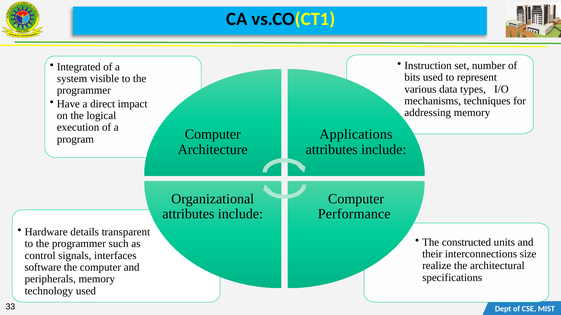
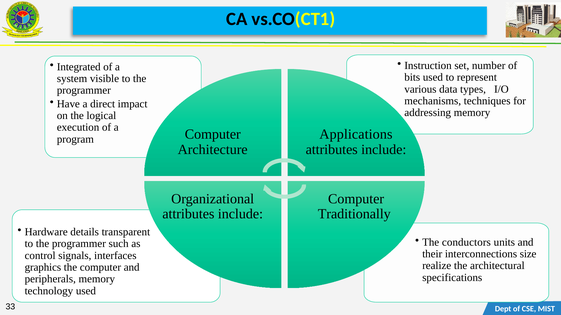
Performance: Performance -> Traditionally (354, 214)
constructed: constructed -> conductors (466, 243)
software: software -> graphics (43, 268)
